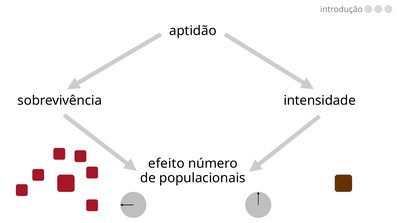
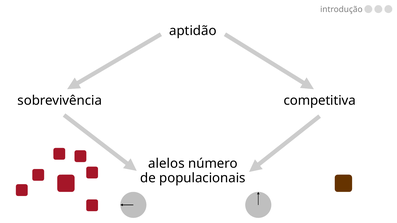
intensidade: intensidade -> competitiva (320, 101)
efeito: efeito -> alelos (166, 164)
